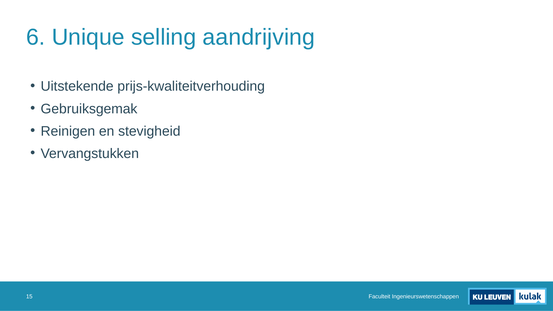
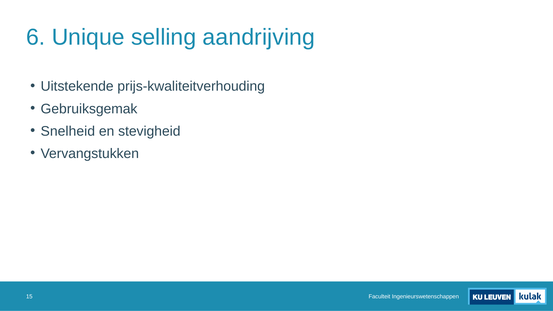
Reinigen: Reinigen -> Snelheid (68, 131)
